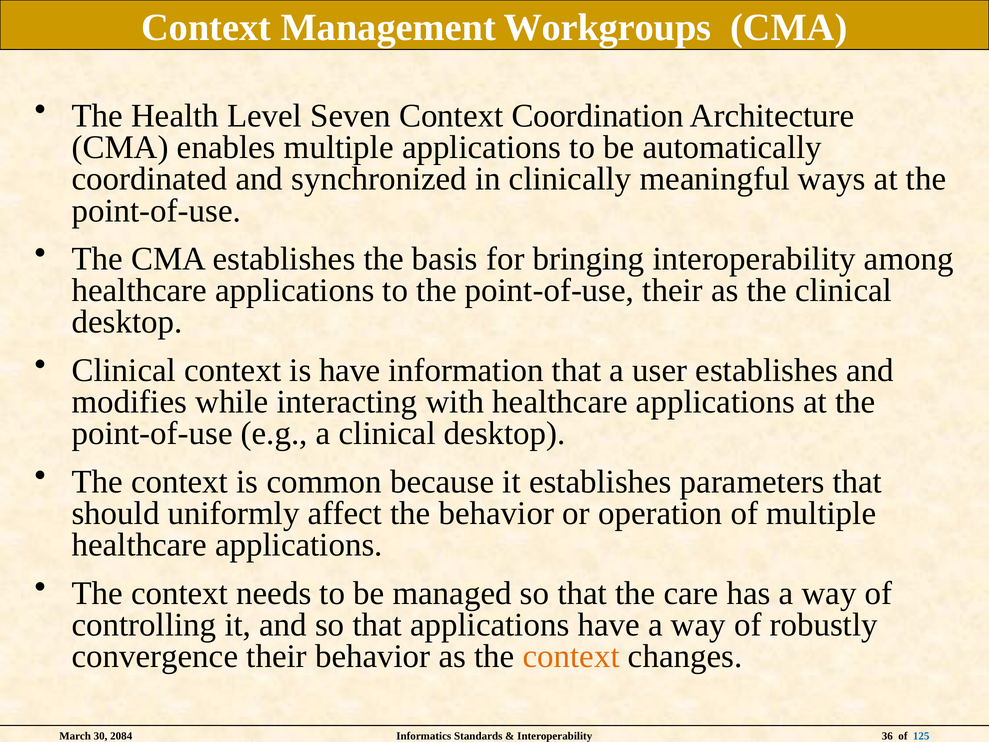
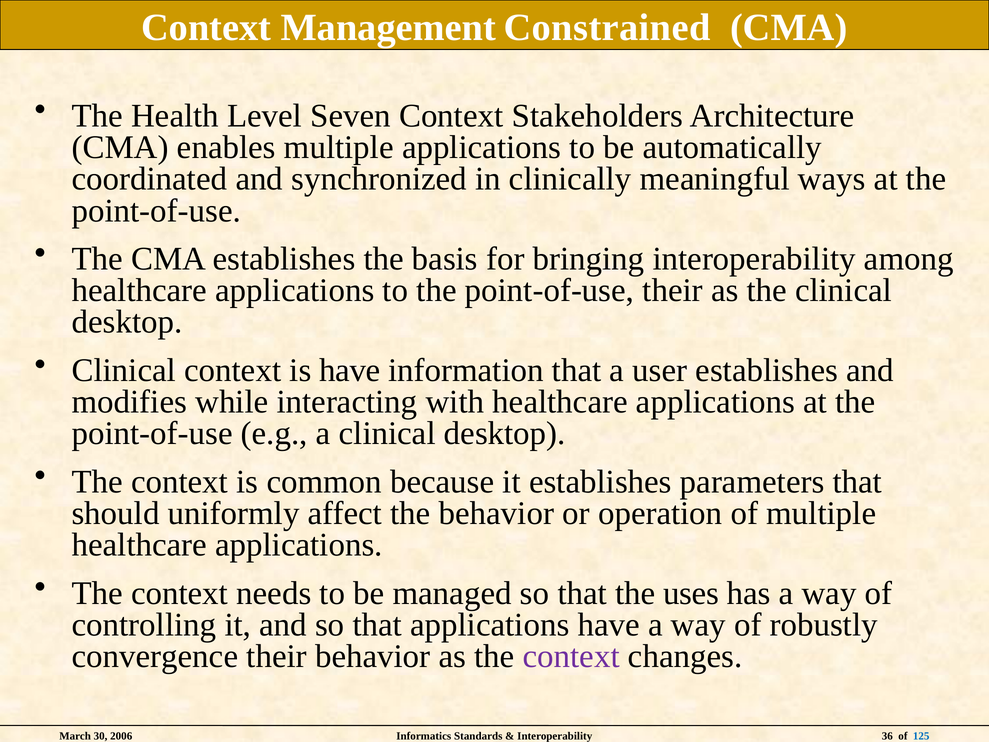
Workgroups: Workgroups -> Constrained (607, 28)
Coordination: Coordination -> Stakeholders (597, 116)
care: care -> uses (691, 593)
context colour: orange -> purple (571, 656)
2084: 2084 -> 2006 (121, 736)
